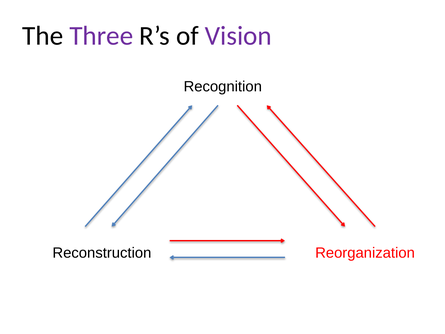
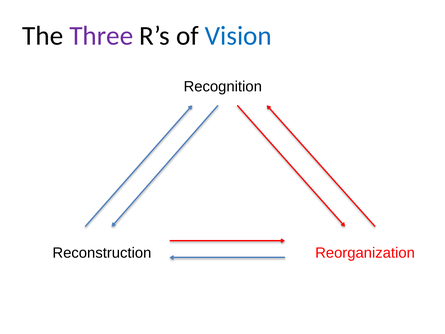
Vision colour: purple -> blue (238, 36)
